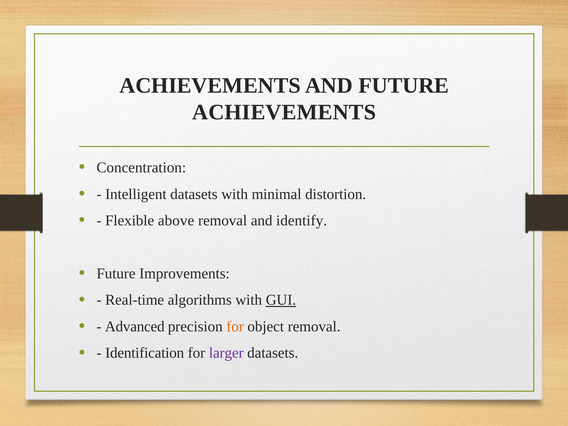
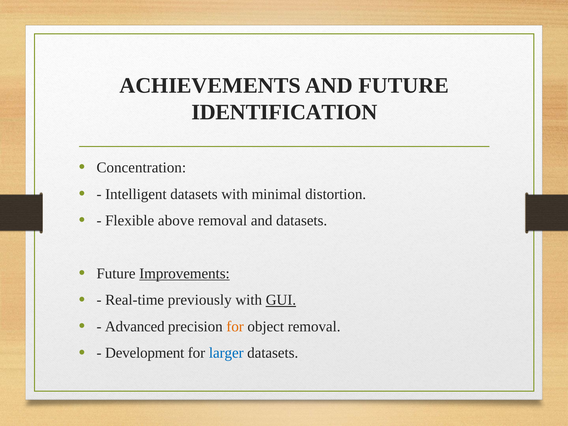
ACHIEVEMENTS: ACHIEVEMENTS -> IDENTIFICATION (284, 112)
and identify: identify -> datasets (302, 221)
Improvements underline: none -> present (185, 274)
algorithms: algorithms -> previously (200, 300)
Identification: Identification -> Development (145, 353)
larger colour: purple -> blue (226, 353)
